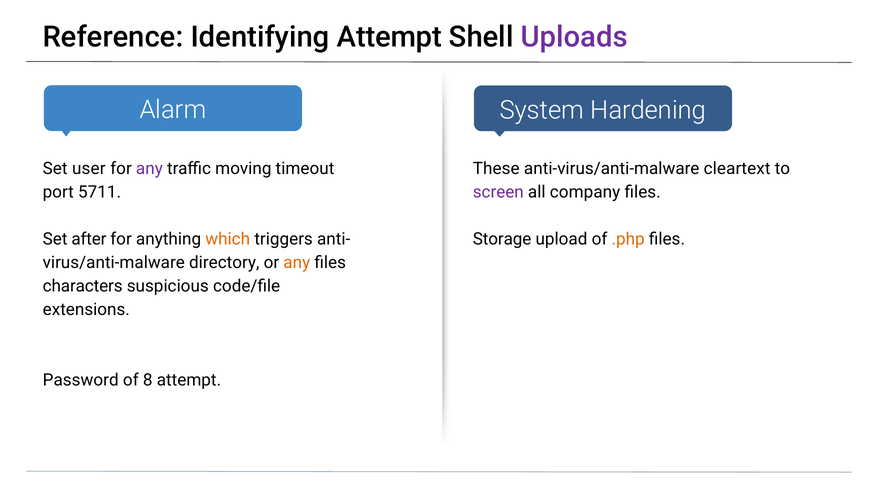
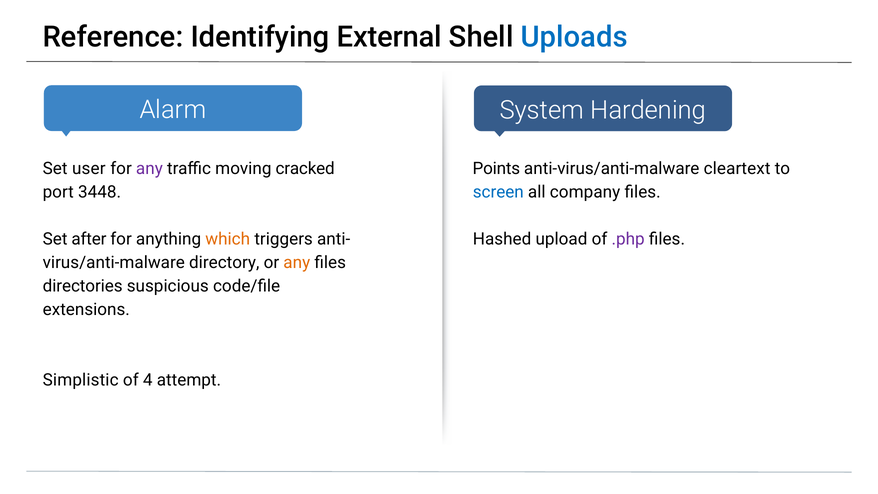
Identifying Attempt: Attempt -> External (389, 37)
Uploads colour: purple -> blue (574, 37)
timeout: timeout -> cracked (305, 168)
These: These -> Points (496, 169)
5711: 5711 -> 3448 (100, 192)
screen colour: purple -> blue (498, 192)
Storage: Storage -> Hashed (502, 239)
.php colour: orange -> purple (628, 239)
characters: characters -> directories (83, 286)
Password: Password -> Simplistic (81, 380)
8: 8 -> 4 (148, 380)
